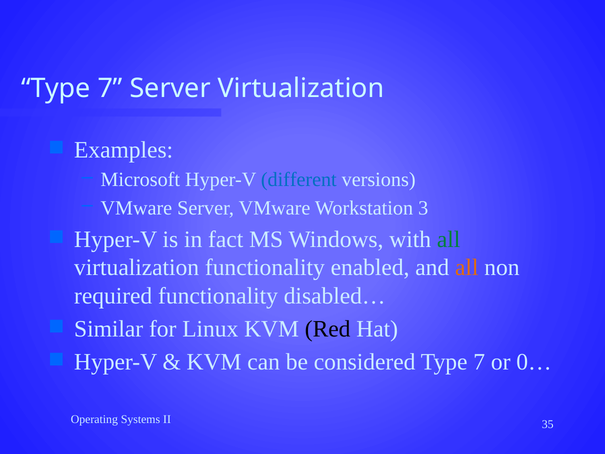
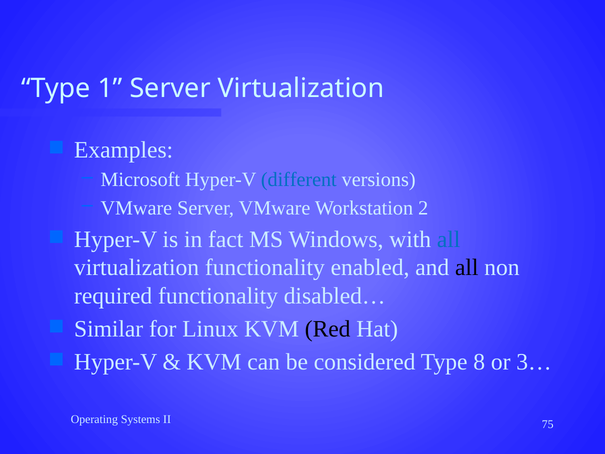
7: 7 -> 1 (110, 89)
3: 3 -> 2 (423, 208)
all colour: green -> blue (449, 239)
all colour: orange -> black (467, 267)
considered Type 7: 7 -> 8 (479, 362)
0…: 0… -> 3… (534, 362)
35: 35 -> 75 (548, 424)
